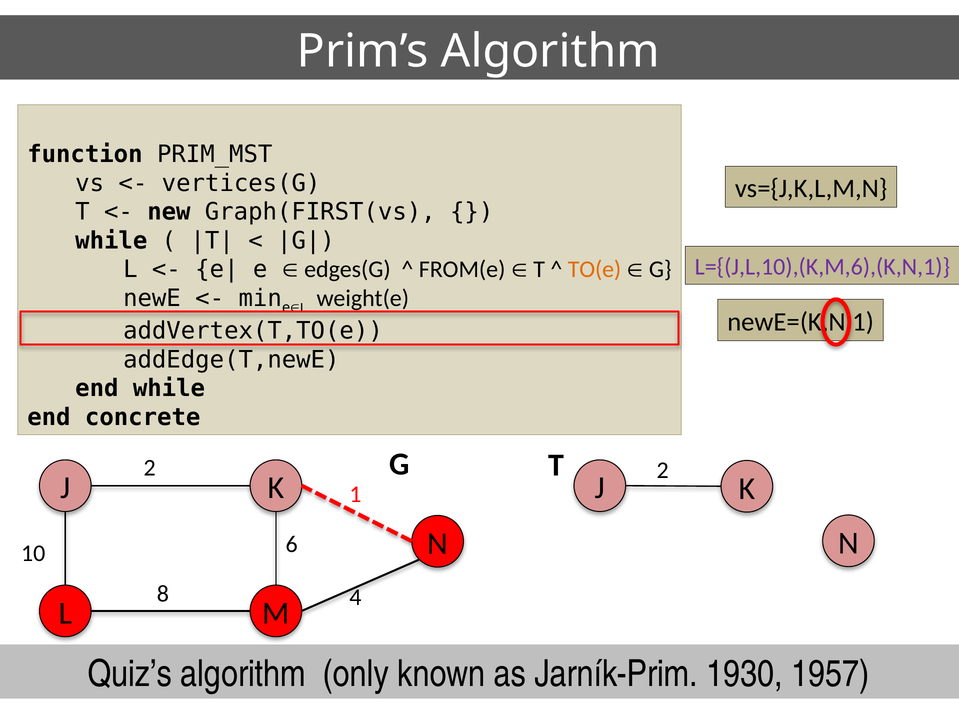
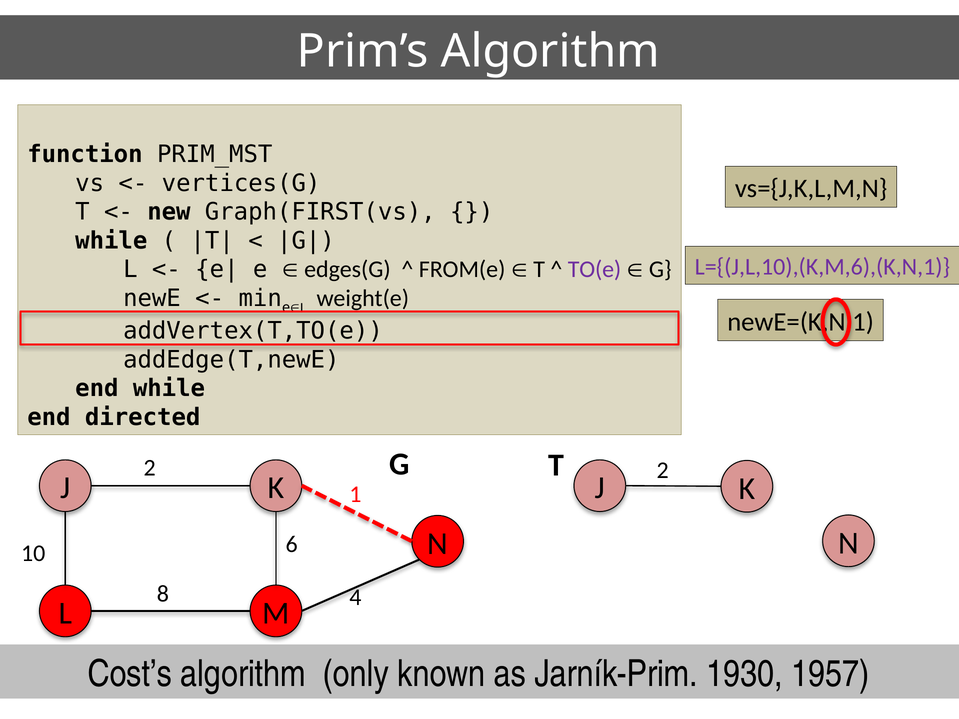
TO(e colour: orange -> purple (595, 270)
concrete: concrete -> directed (143, 417)
Quiz’s: Quiz’s -> Cost’s (130, 674)
